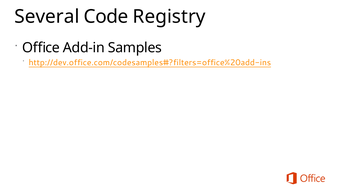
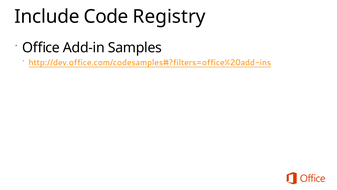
Several: Several -> Include (47, 16)
